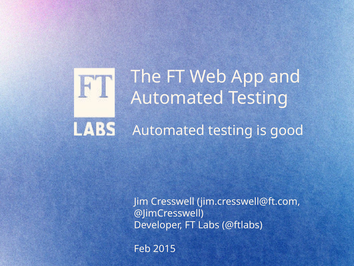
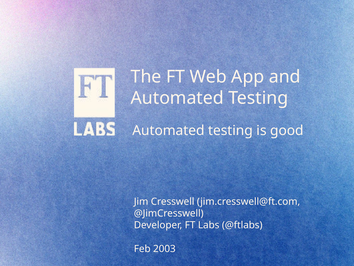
2015: 2015 -> 2003 (164, 248)
